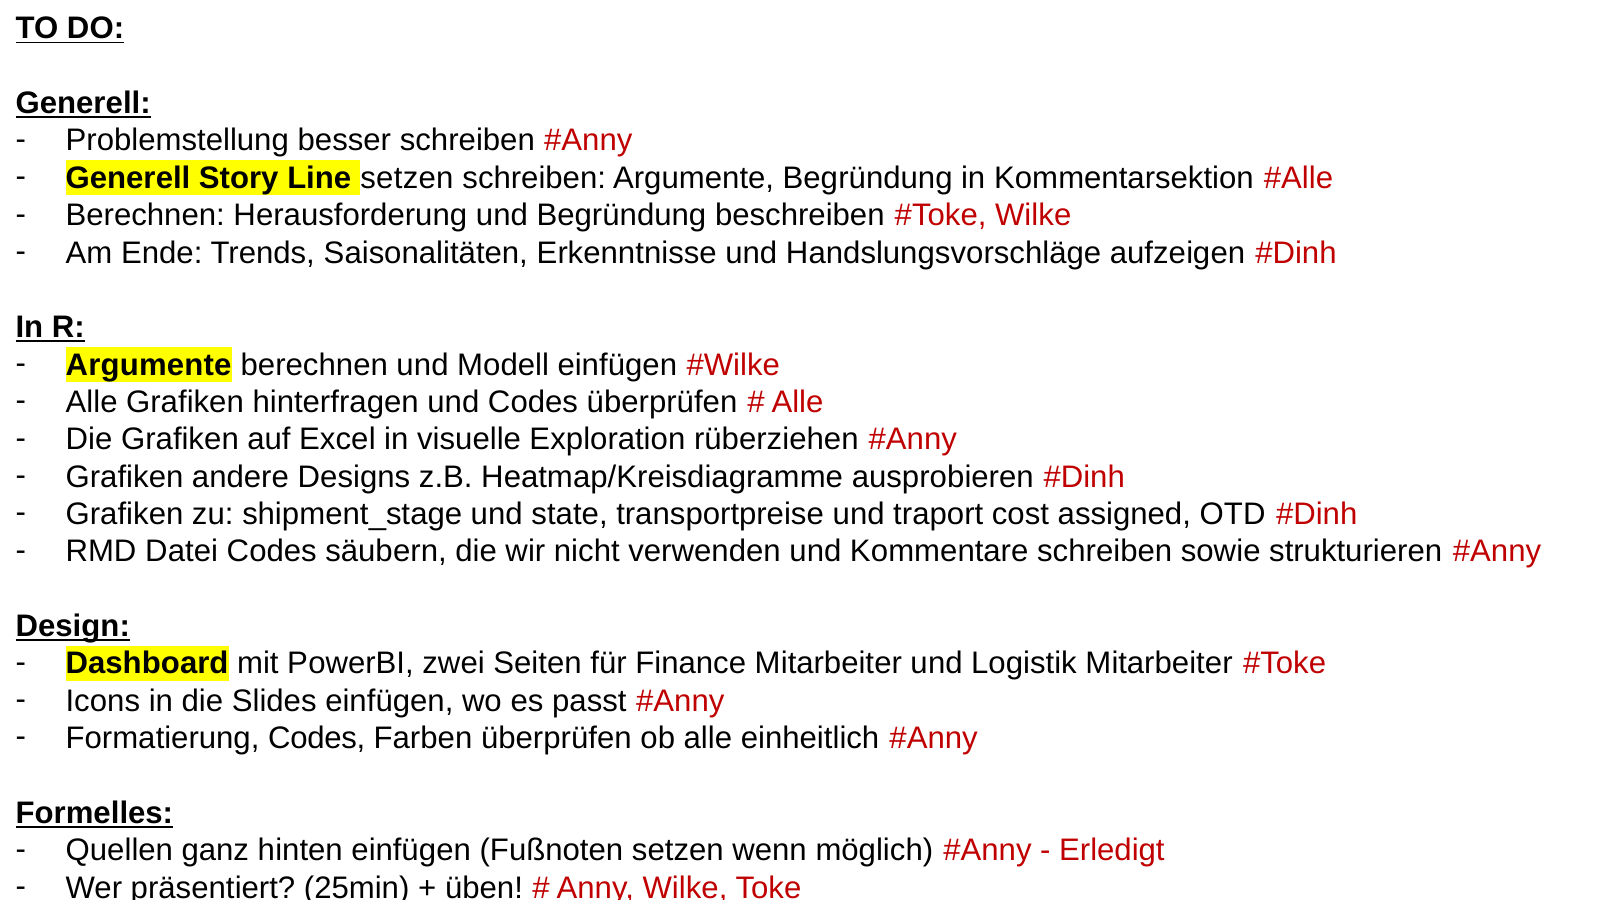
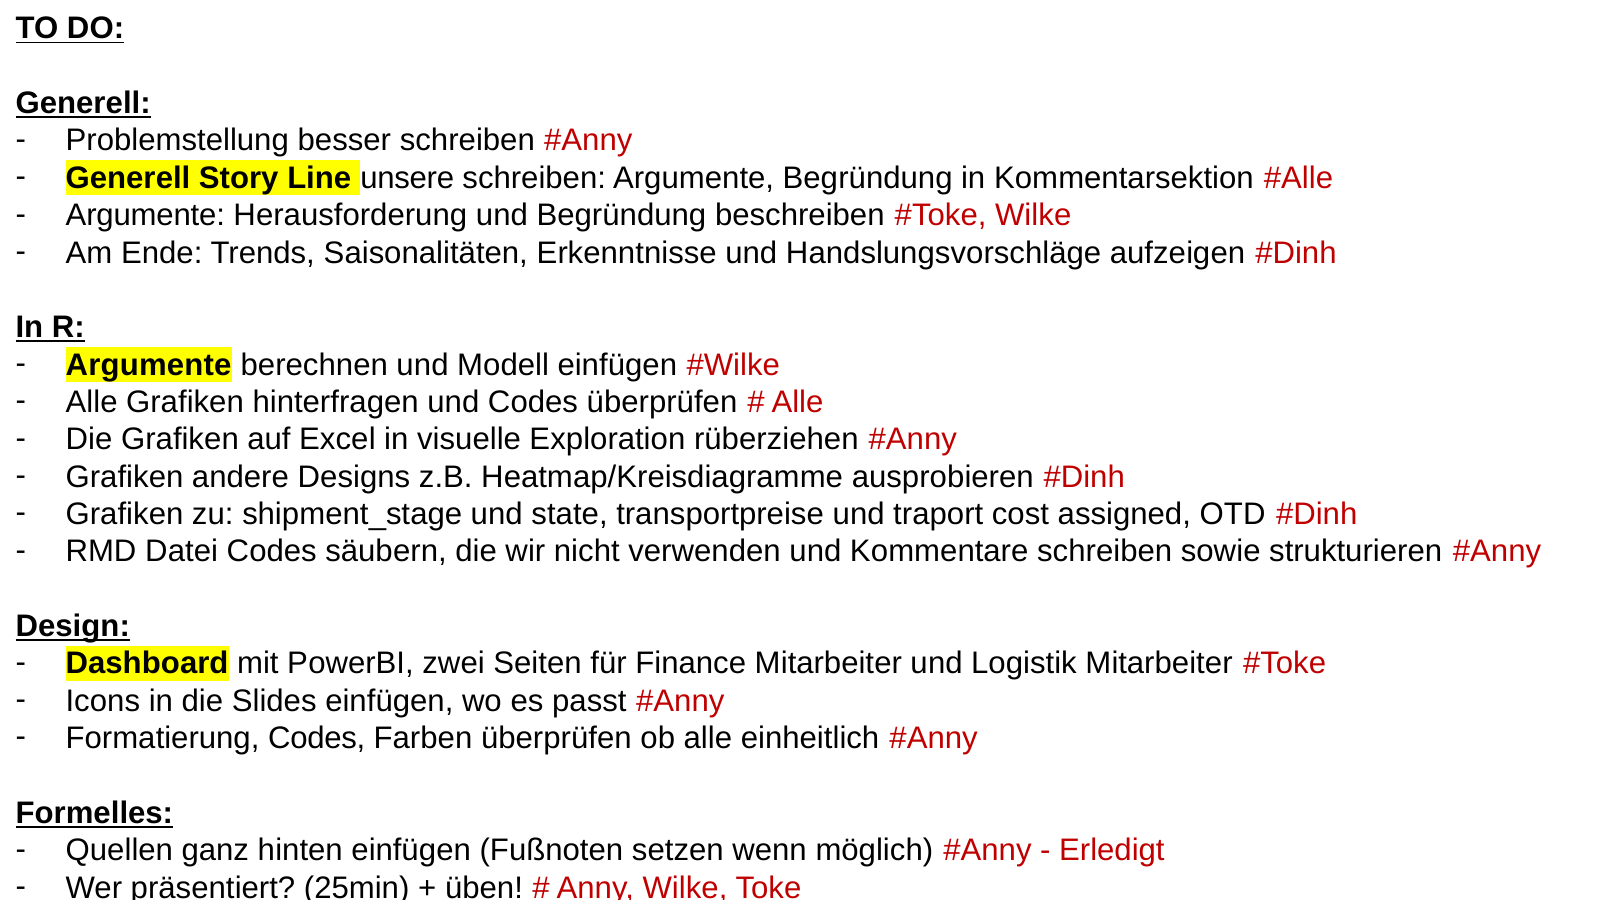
Line setzen: setzen -> unsere (407, 178)
Berechnen: Berechnen -> Argumente (145, 215)
